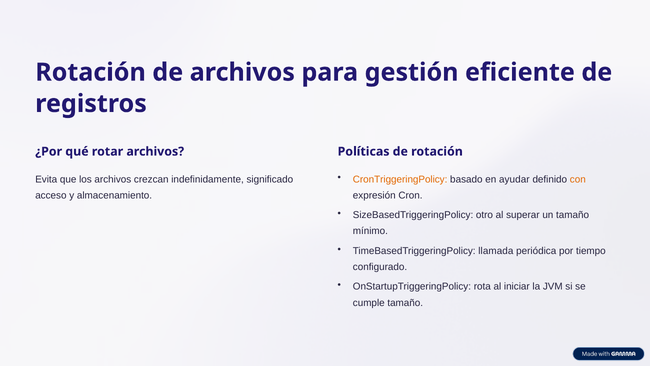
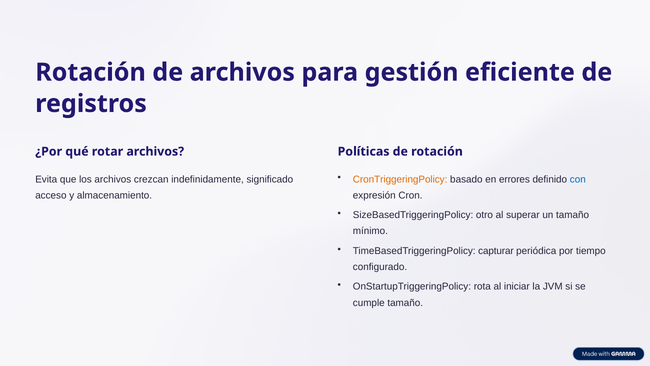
ayudar: ayudar -> errores (514, 179)
con colour: orange -> blue (578, 179)
llamada: llamada -> capturar (496, 251)
